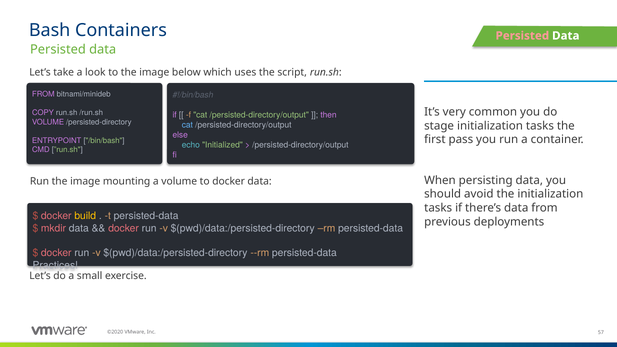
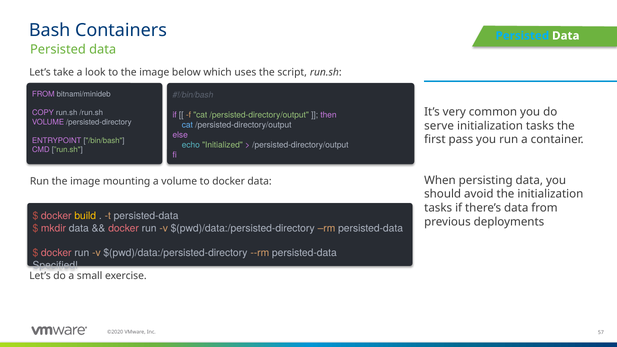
Persisted colour: pink -> light blue (522, 36)
stage: stage -> serve (439, 126)
Practices: Practices -> Specified (55, 265)
